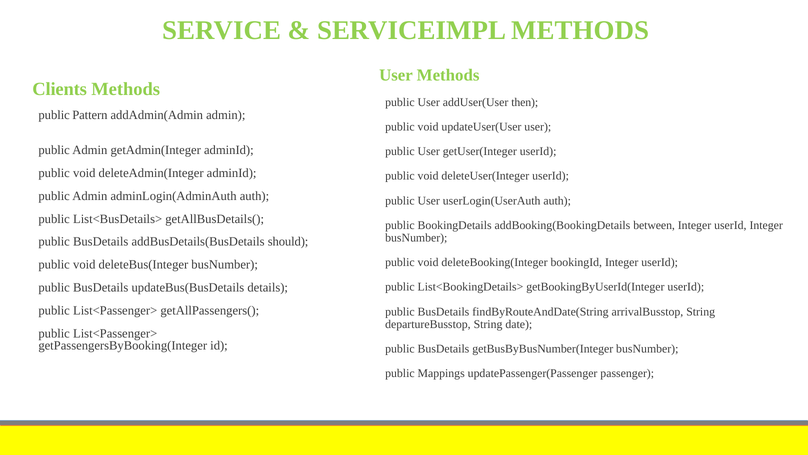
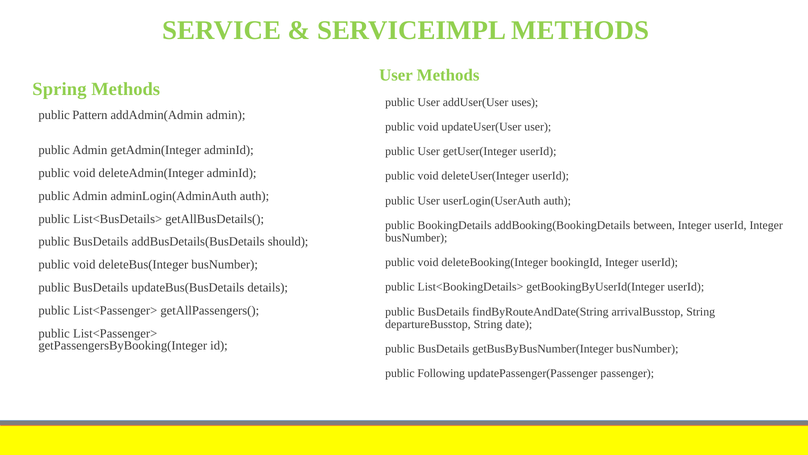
Clients: Clients -> Spring (59, 89)
then: then -> uses (525, 102)
Mappings: Mappings -> Following (441, 373)
